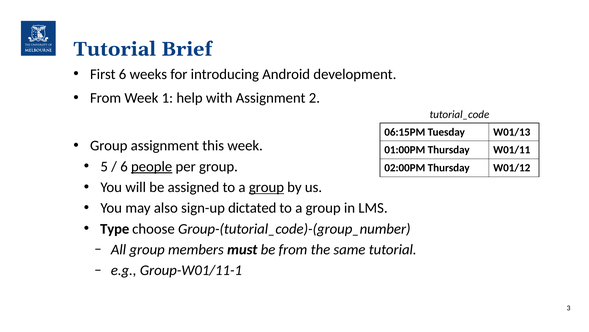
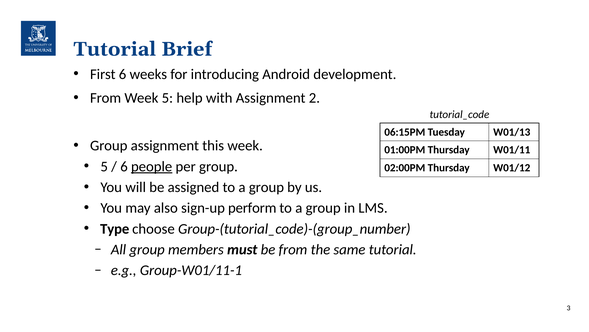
Week 1: 1 -> 5 (167, 98)
group underline: present -> none (266, 187)
dictated: dictated -> perform (252, 208)
